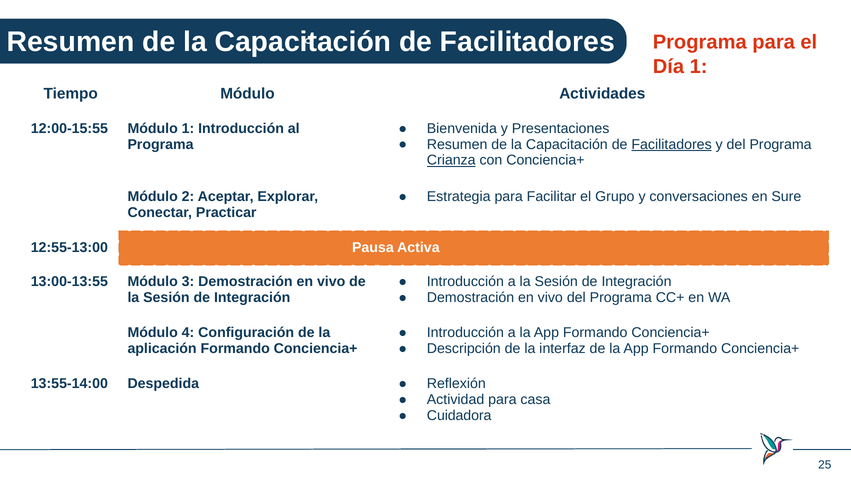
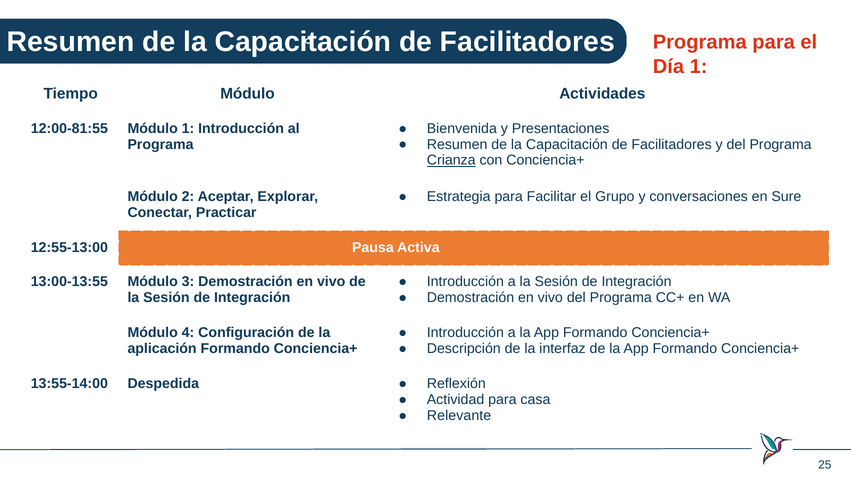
12:00-15:55: 12:00-15:55 -> 12:00-81:55 (69, 128)
Facilitadores underline: present -> none (672, 144)
Cuidadora: Cuidadora -> Relevante (459, 415)
